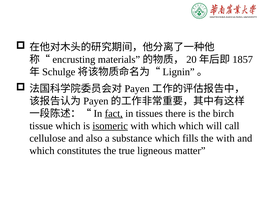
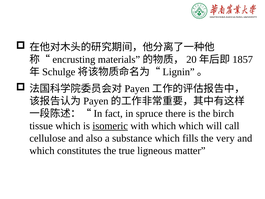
fact underline: present -> none (114, 113)
tissues: tissues -> spruce (149, 113)
the with: with -> very (225, 138)
